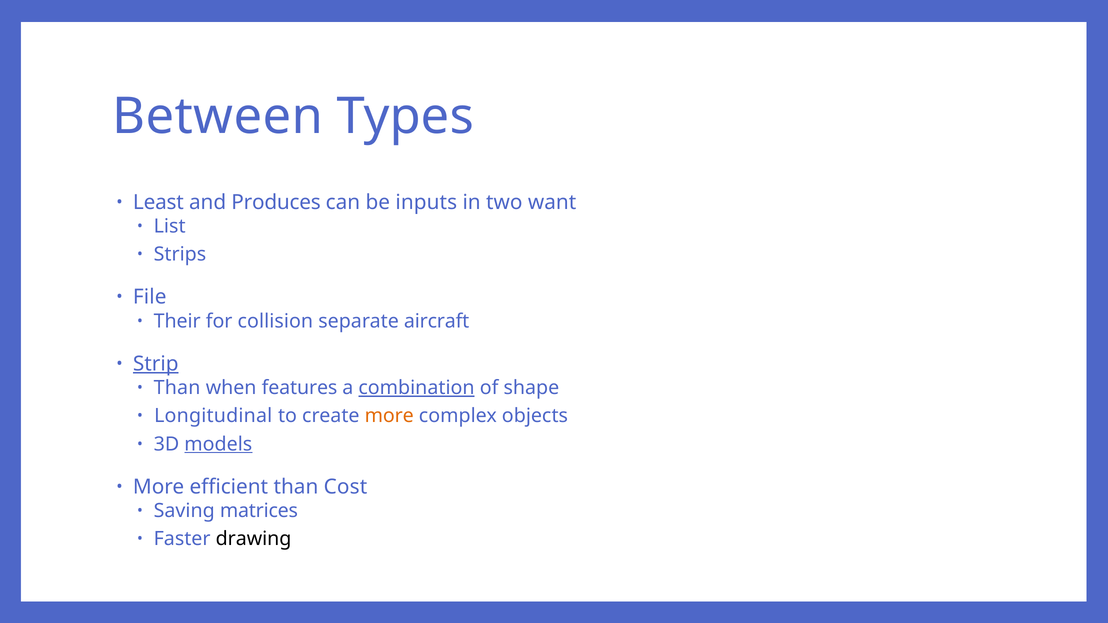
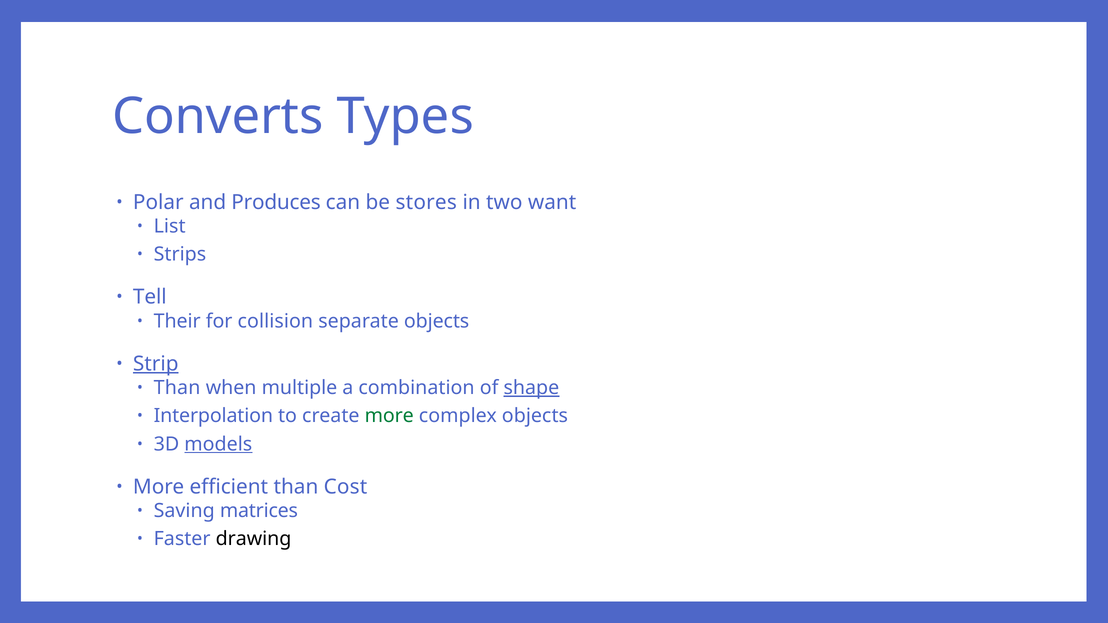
Between: Between -> Converts (218, 117)
Least: Least -> Polar (158, 202)
inputs: inputs -> stores (426, 202)
File: File -> Tell (150, 297)
separate aircraft: aircraft -> objects (437, 321)
features: features -> multiple (299, 388)
combination underline: present -> none (417, 388)
shape underline: none -> present (531, 388)
Longitudinal: Longitudinal -> Interpolation (213, 416)
more colour: orange -> green (389, 416)
